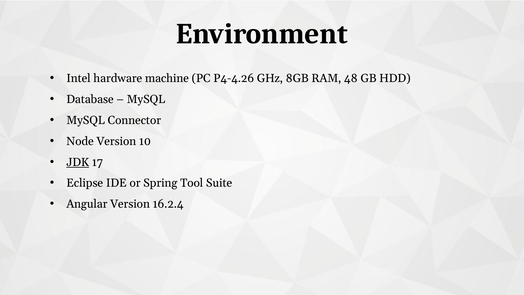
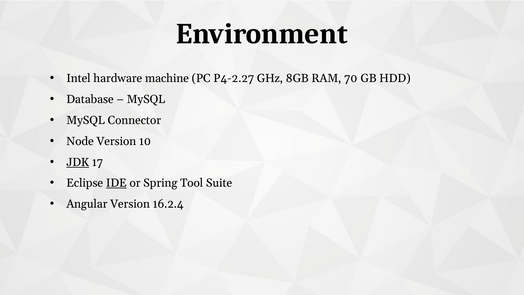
P4-4.26: P4-4.26 -> P4-2.27 (234, 78)
48: 48 -> 70 (351, 78)
IDE underline: none -> present (116, 183)
